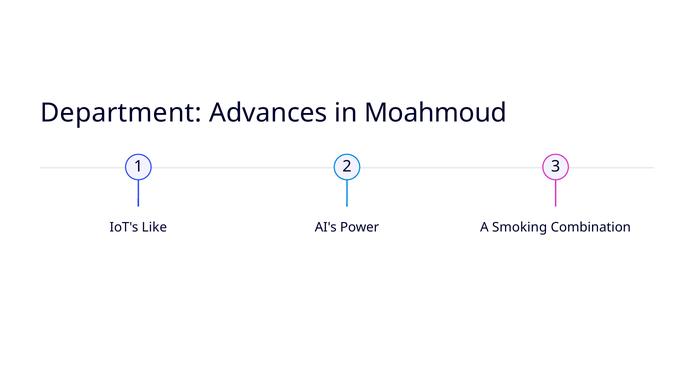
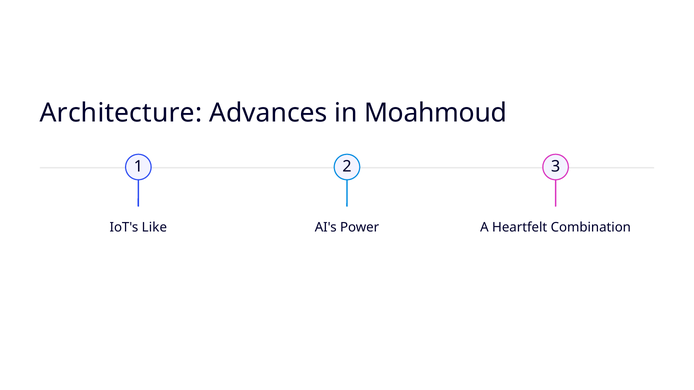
Department: Department -> Architecture (121, 113)
Smoking: Smoking -> Heartfelt (520, 228)
